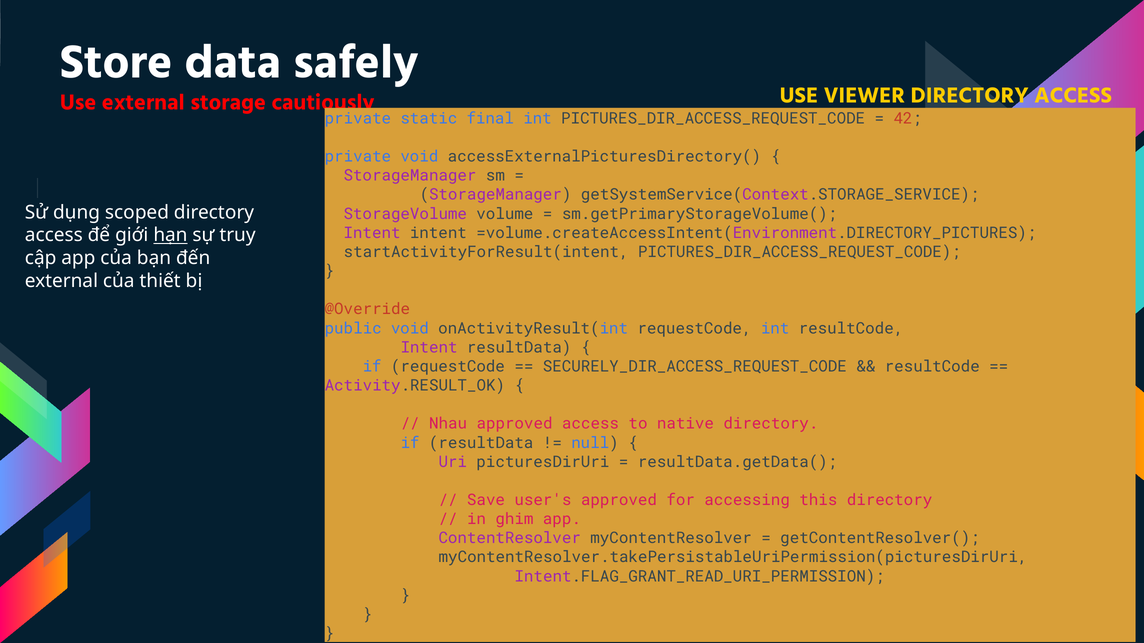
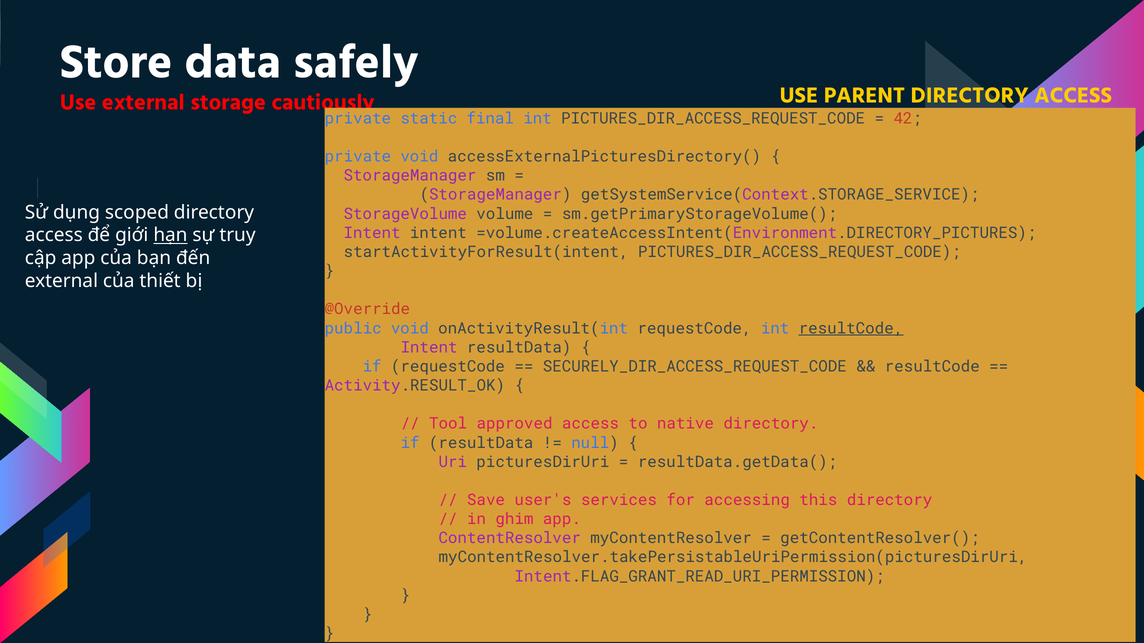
VIEWER: VIEWER -> PARENT (864, 95)
resultCode underline: none -> present (851, 329)
Nhau: Nhau -> Tool (448, 424)
user's approved: approved -> services (619, 500)
